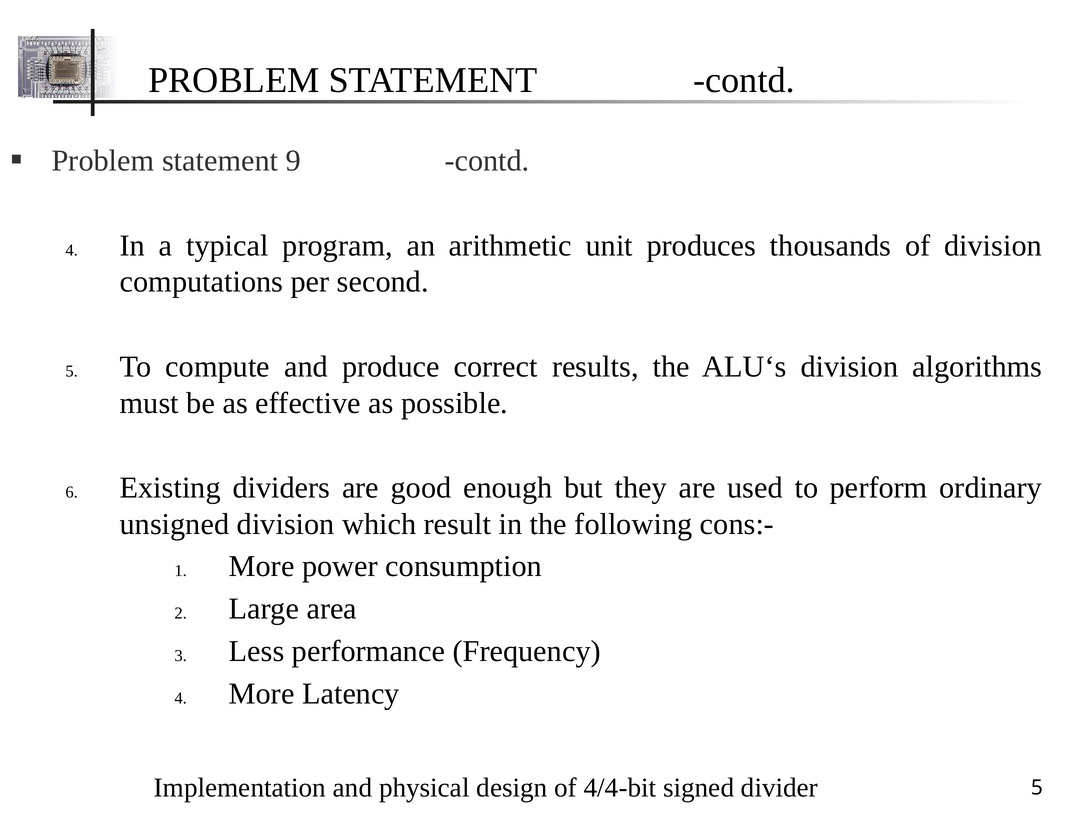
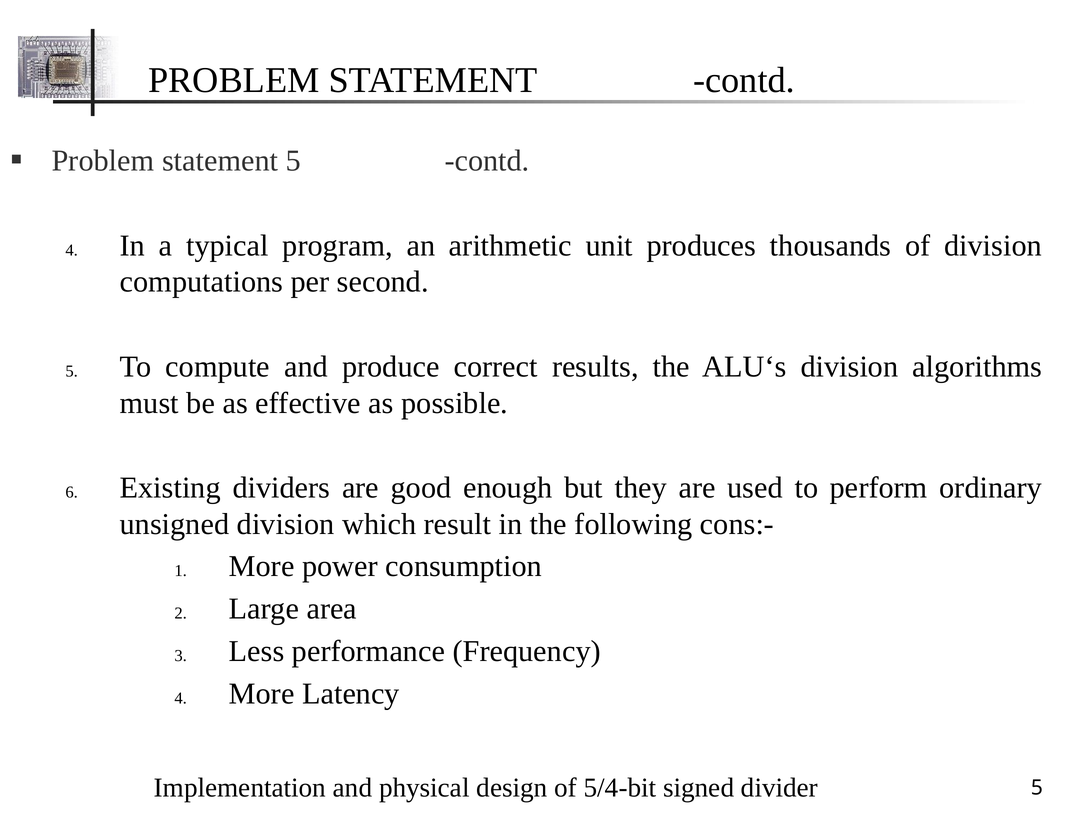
statement 9: 9 -> 5 (293, 161)
4/4-bit: 4/4-bit -> 5/4-bit (620, 788)
